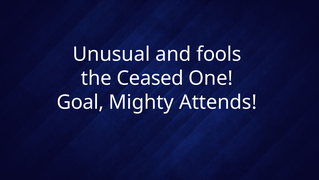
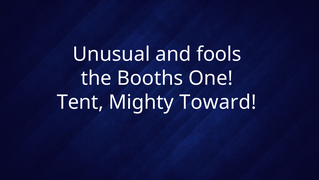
Ceased: Ceased -> Booths (150, 78)
Goal: Goal -> Tent (80, 102)
Attends: Attends -> Toward (218, 102)
